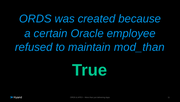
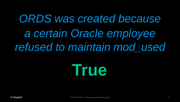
mod_than: mod_than -> mod_used (139, 47)
